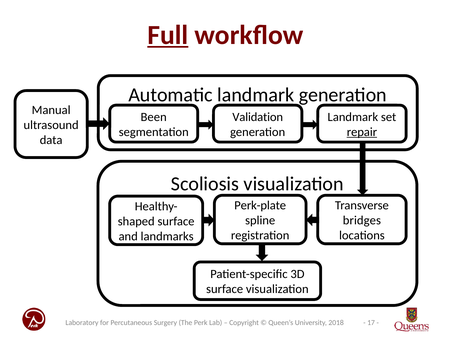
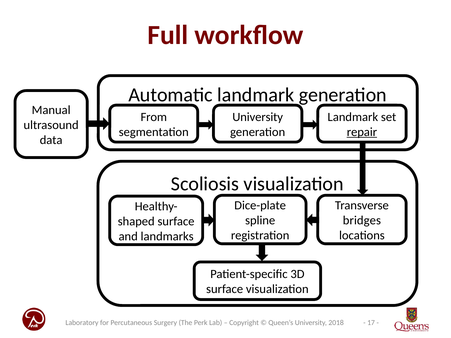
Full underline: present -> none (168, 35)
Been: Been -> From (154, 117)
Validation: Validation -> University (258, 117)
Perk-plate: Perk-plate -> Dice-plate (260, 206)
